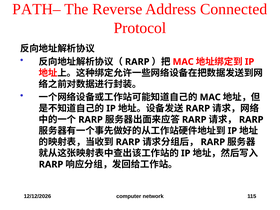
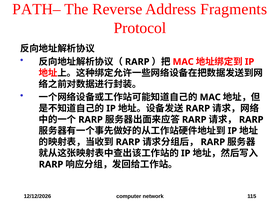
Connected: Connected -> Fragments (234, 9)
